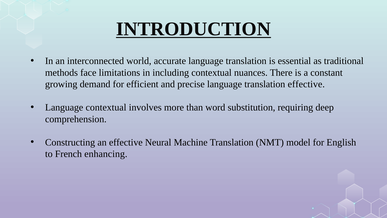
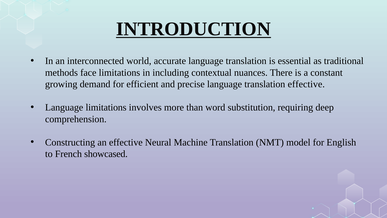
Language contextual: contextual -> limitations (106, 107)
enhancing: enhancing -> showcased (106, 154)
